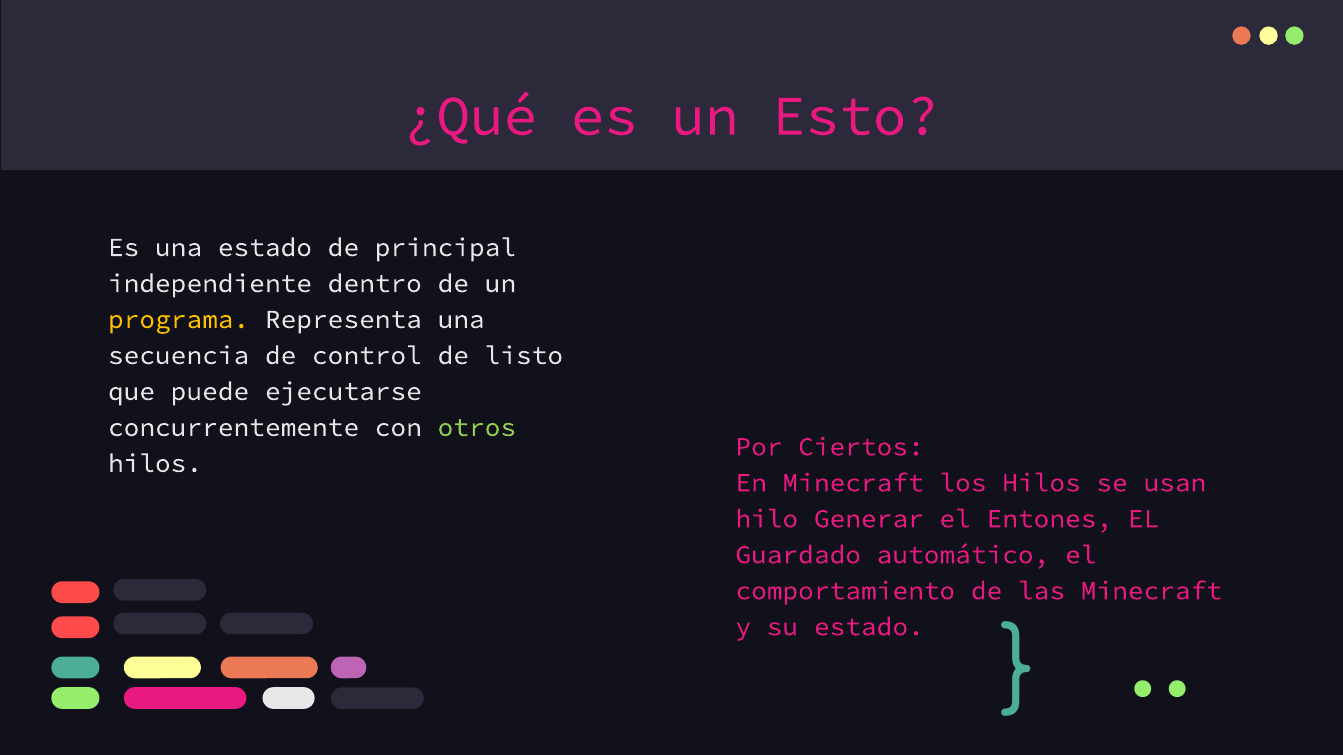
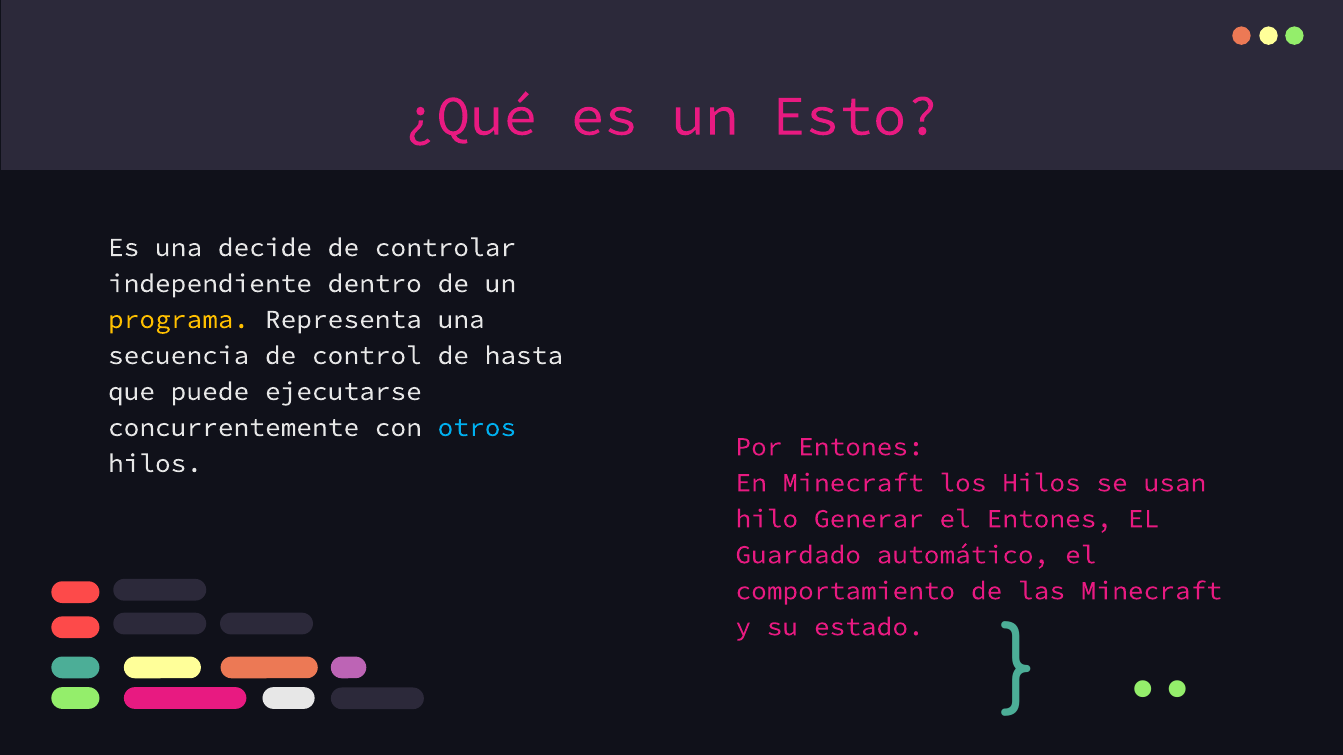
una estado: estado -> decide (265, 248)
principal: principal -> controlar (445, 248)
listo: listo -> hasta (524, 356)
otros colour: light green -> light blue (477, 428)
Por Ciertos: Ciertos -> Entones (861, 447)
